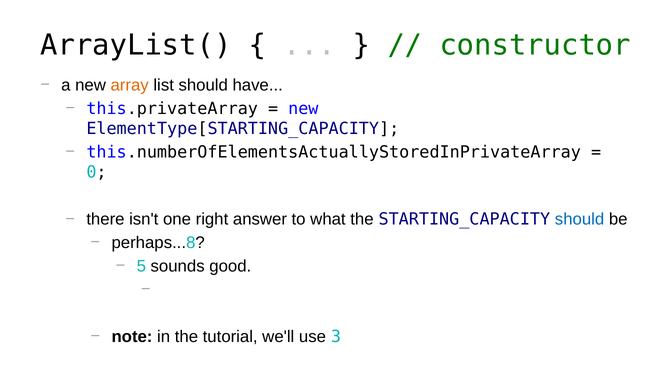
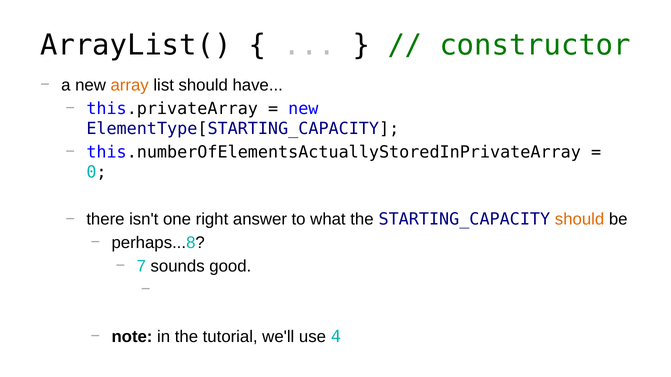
should colour: blue -> orange (580, 219)
5: 5 -> 7 (141, 266)
3: 3 -> 4 (336, 337)
